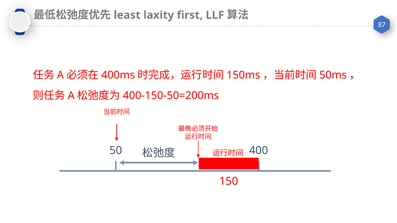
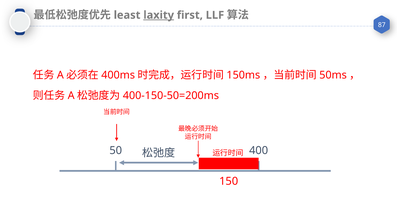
laxity underline: none -> present (159, 15)
